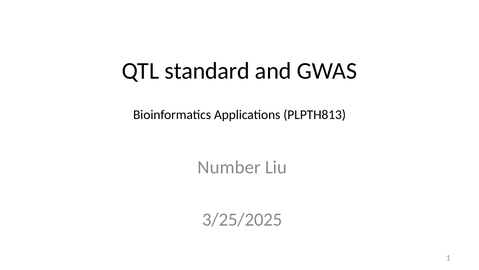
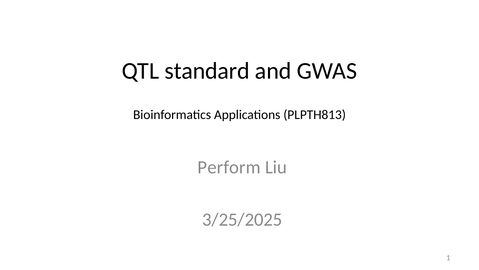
Number: Number -> Perform (229, 167)
